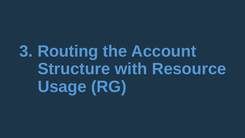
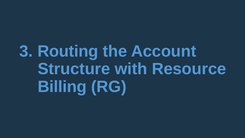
Usage: Usage -> Billing (62, 87)
